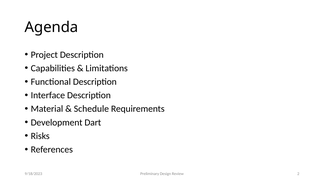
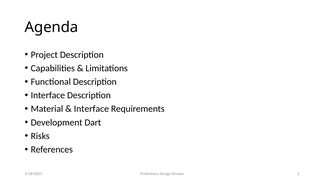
Schedule: Schedule -> Interface (91, 109)
